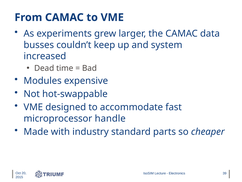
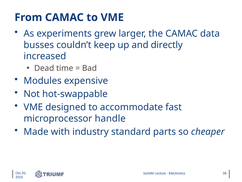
system: system -> directly (167, 45)
